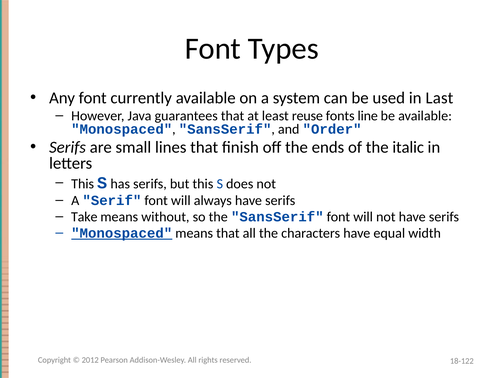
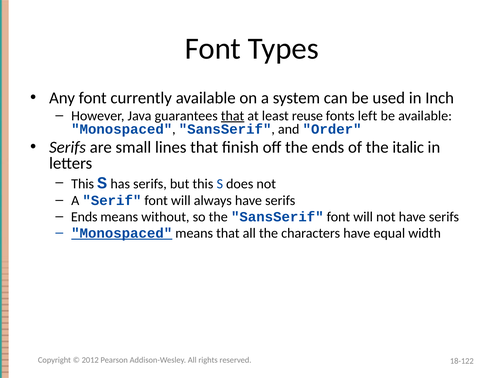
Last: Last -> Inch (440, 98)
that underline: none -> present (233, 116)
line: line -> left (368, 116)
Take: Take -> Ends (84, 217)
